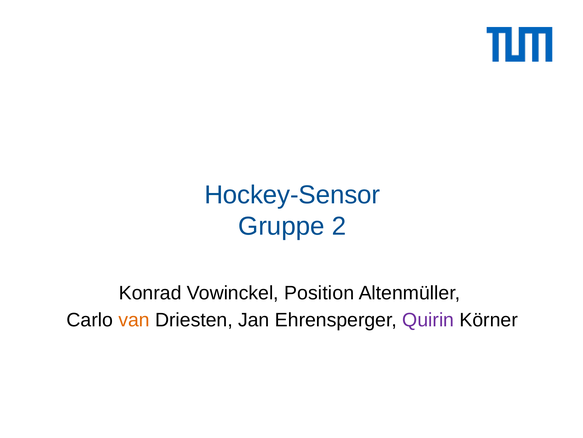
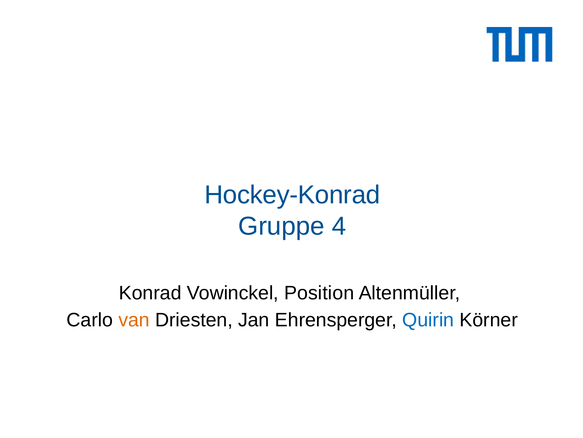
Hockey-Sensor: Hockey-Sensor -> Hockey-Konrad (292, 195)
2: 2 -> 4 (339, 226)
Quirin colour: purple -> blue (428, 320)
